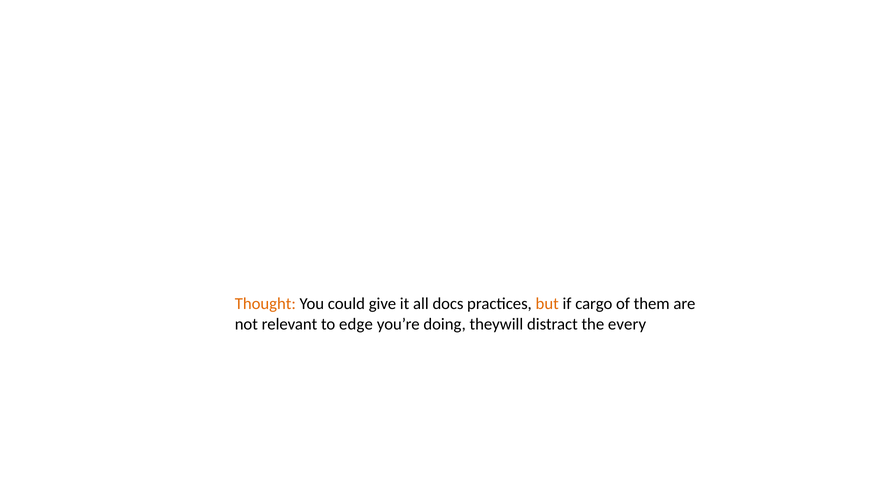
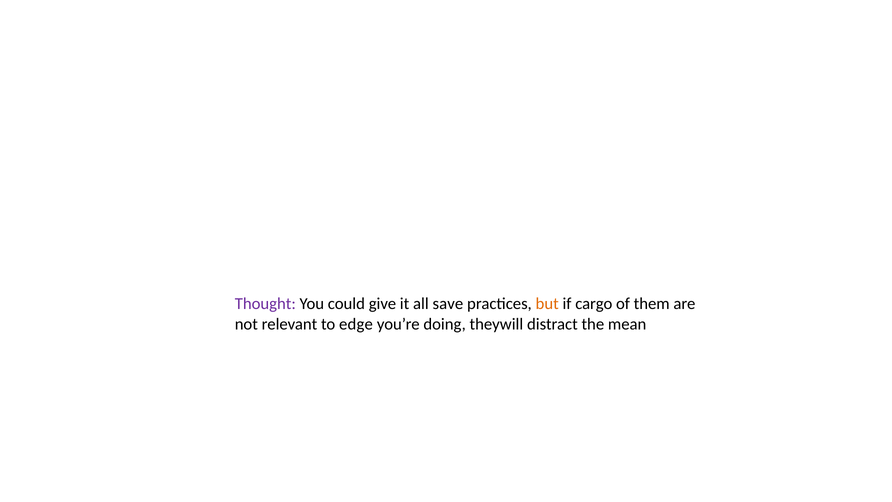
Thought colour: orange -> purple (265, 304)
docs: docs -> save (448, 304)
every: every -> mean (627, 324)
